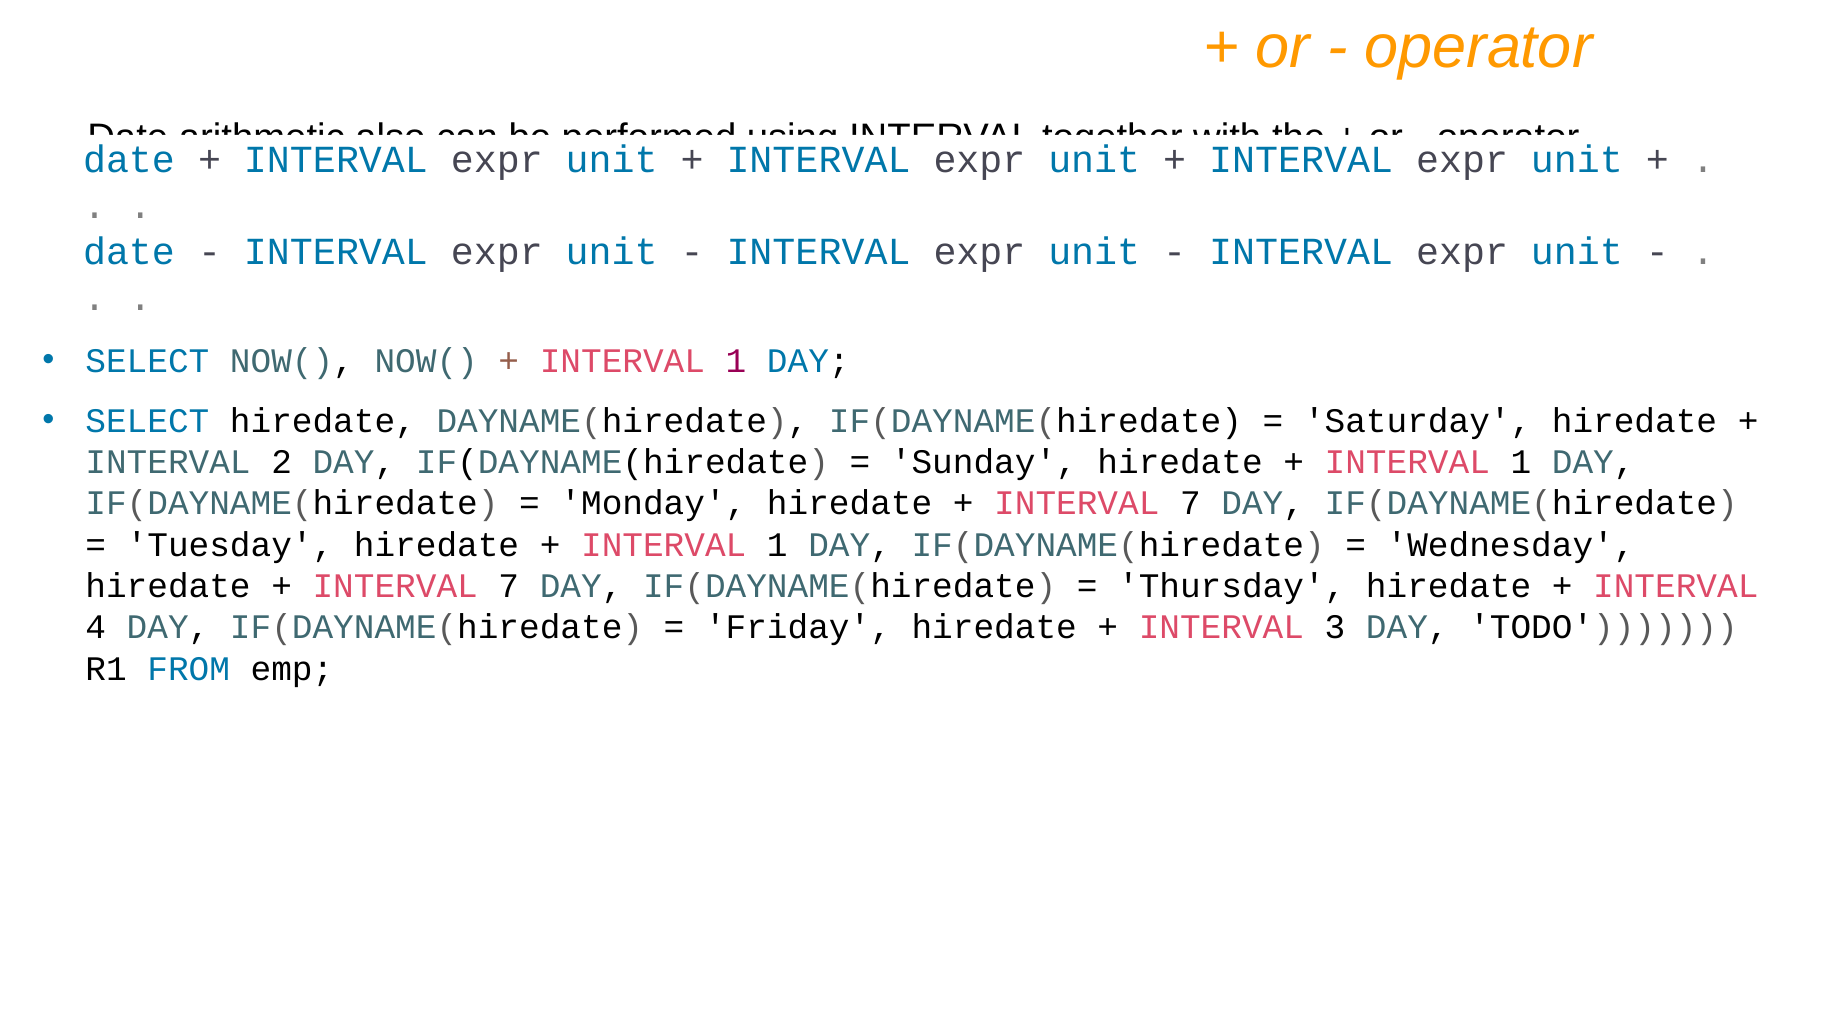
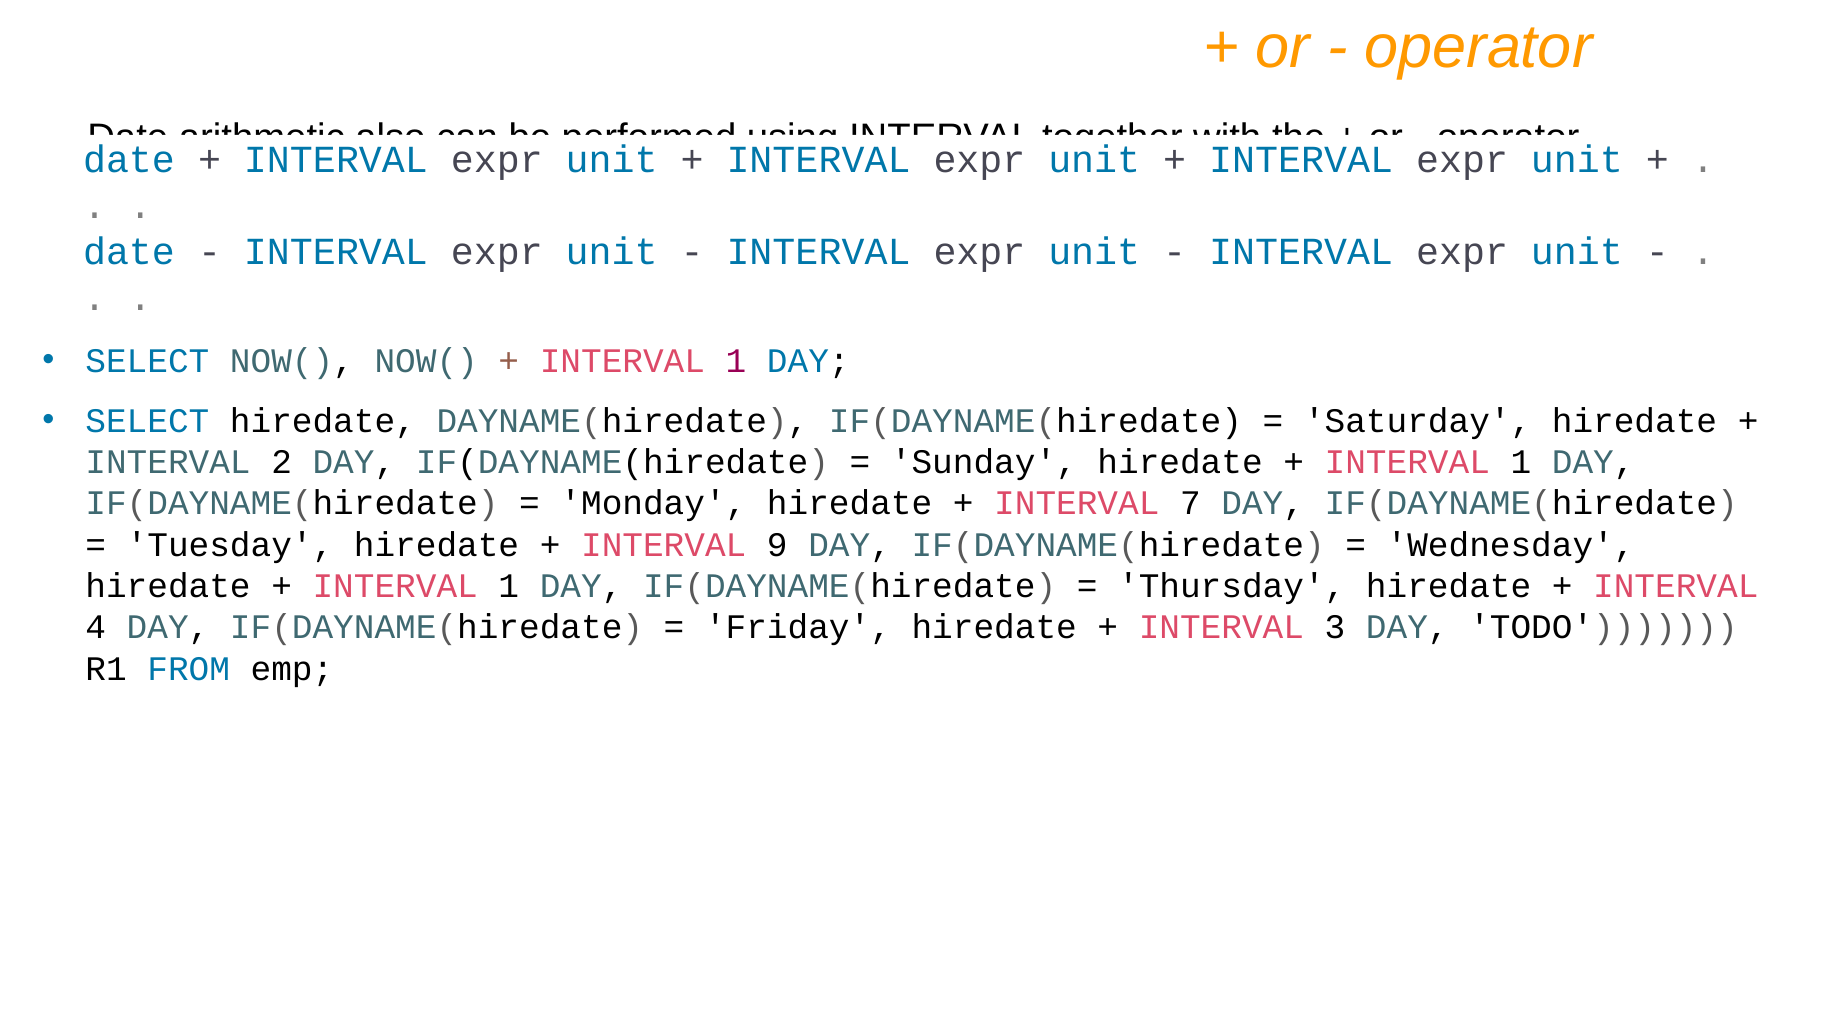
1: 1 -> 9 (777, 545)
7: 7 -> 1 (509, 586)
